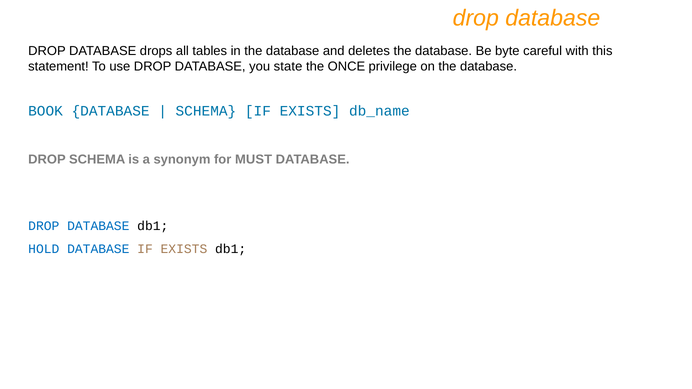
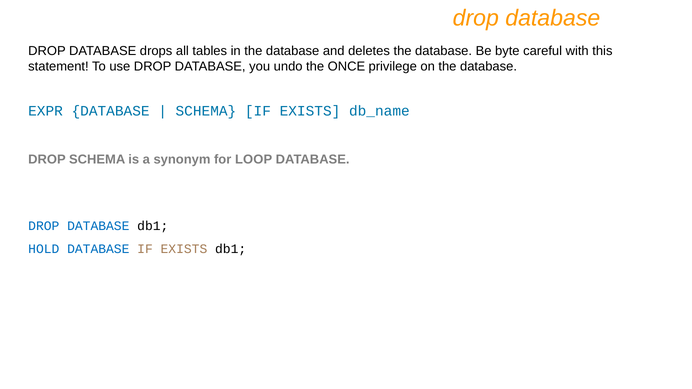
state: state -> undo (288, 67)
BOOK: BOOK -> EXPR (46, 111)
MUST: MUST -> LOOP (254, 160)
